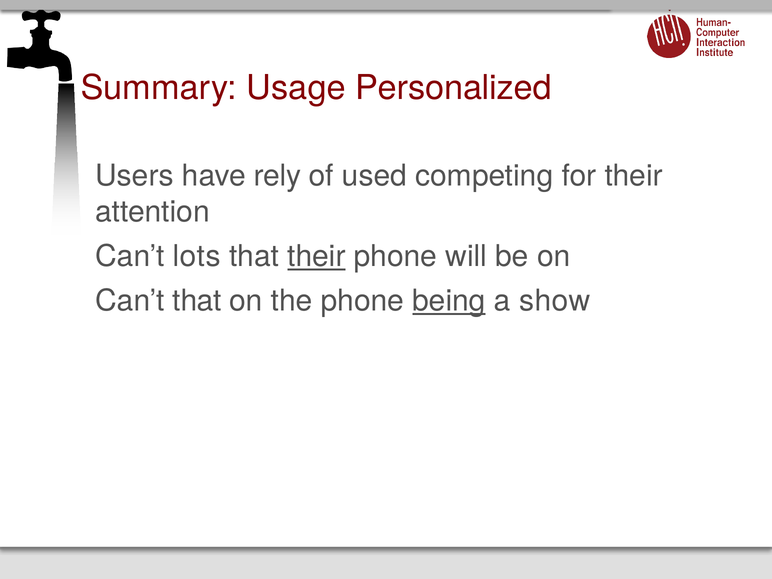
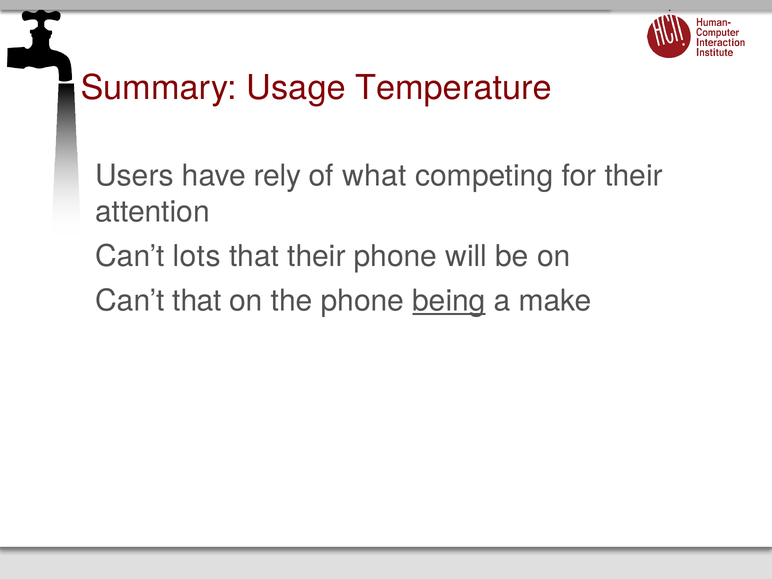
Personalized: Personalized -> Temperature (454, 88)
used: used -> what (374, 176)
their underline: present -> none (316, 256)
show: show -> make (555, 301)
